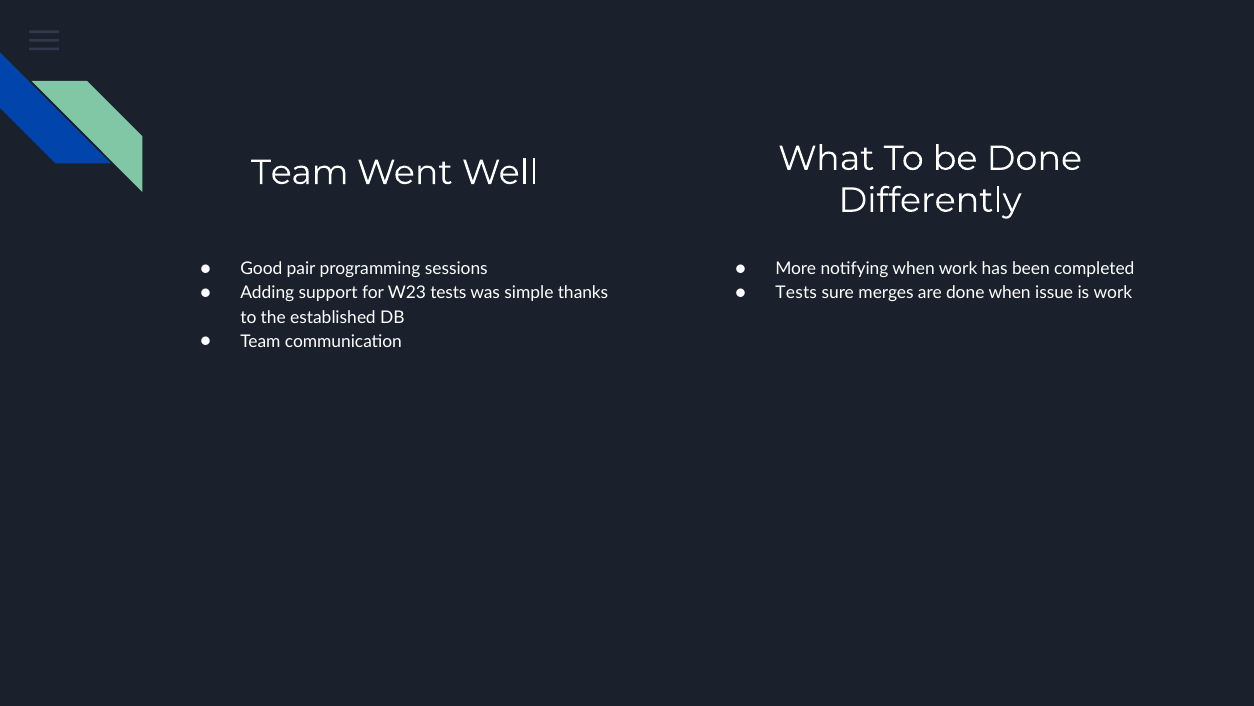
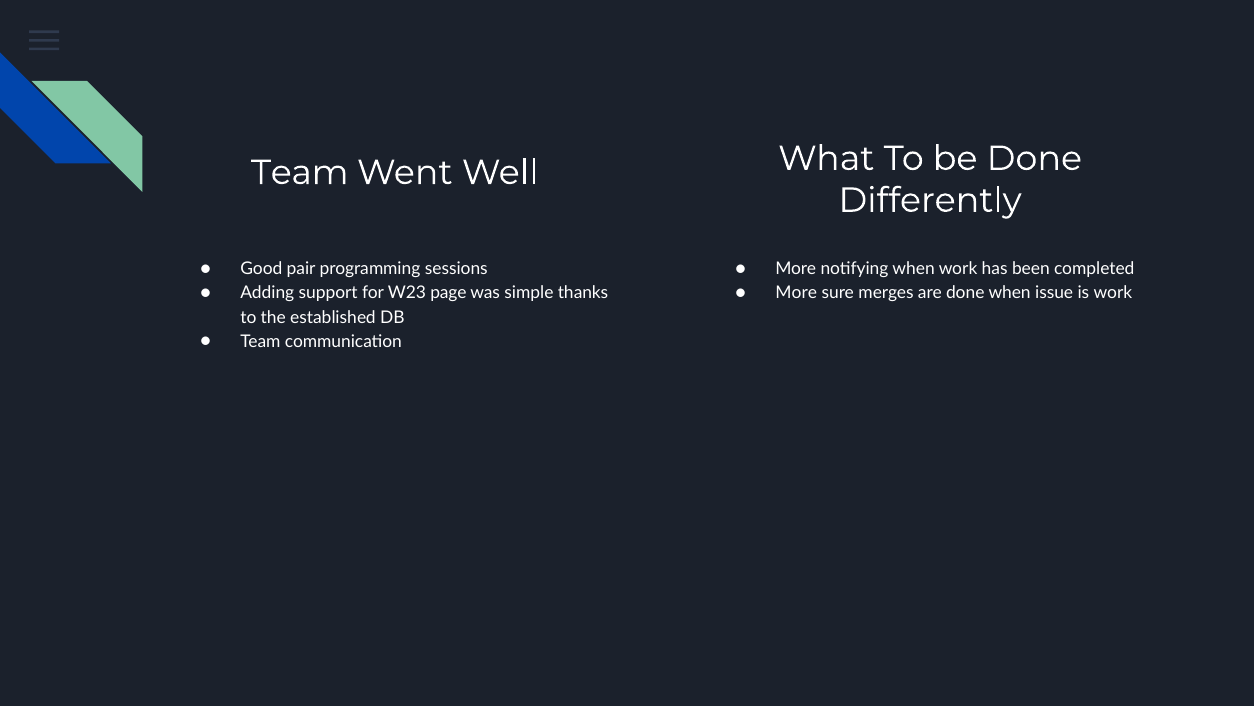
W23 tests: tests -> page (448, 293)
Tests: Tests -> More (796, 293)
